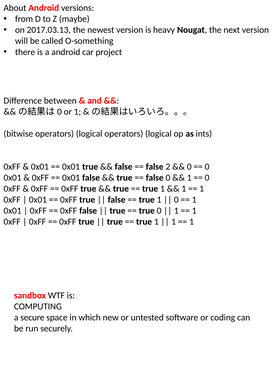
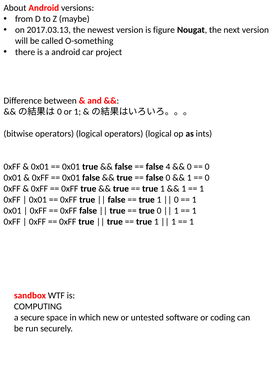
heavy: heavy -> figure (164, 30)
2: 2 -> 4 (168, 167)
